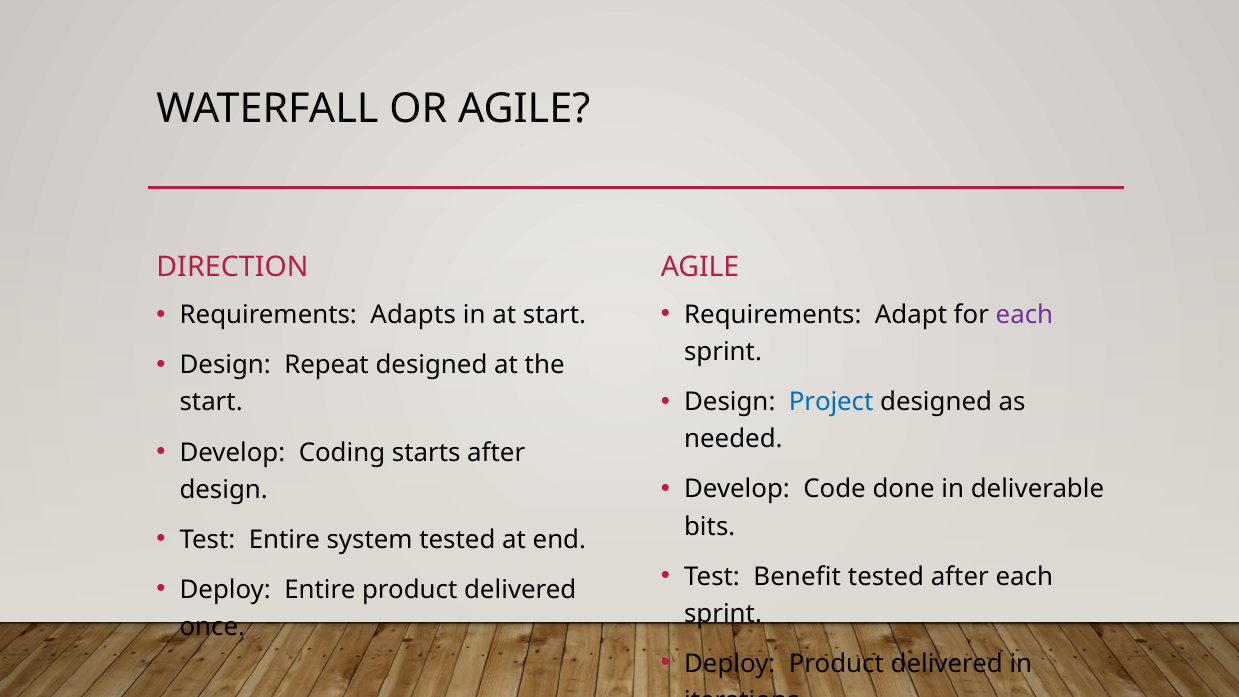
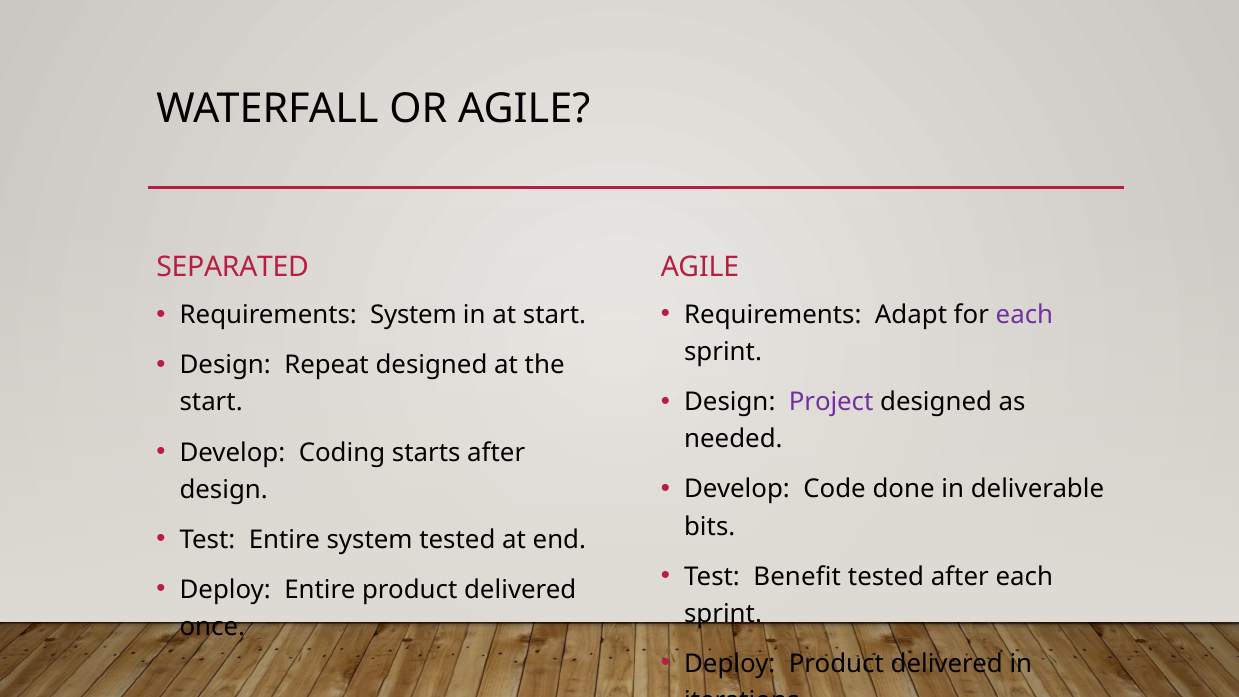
DIRECTION: DIRECTION -> SEPARATED (233, 267)
Requirements Adapts: Adapts -> System (413, 315)
Project colour: blue -> purple (831, 402)
